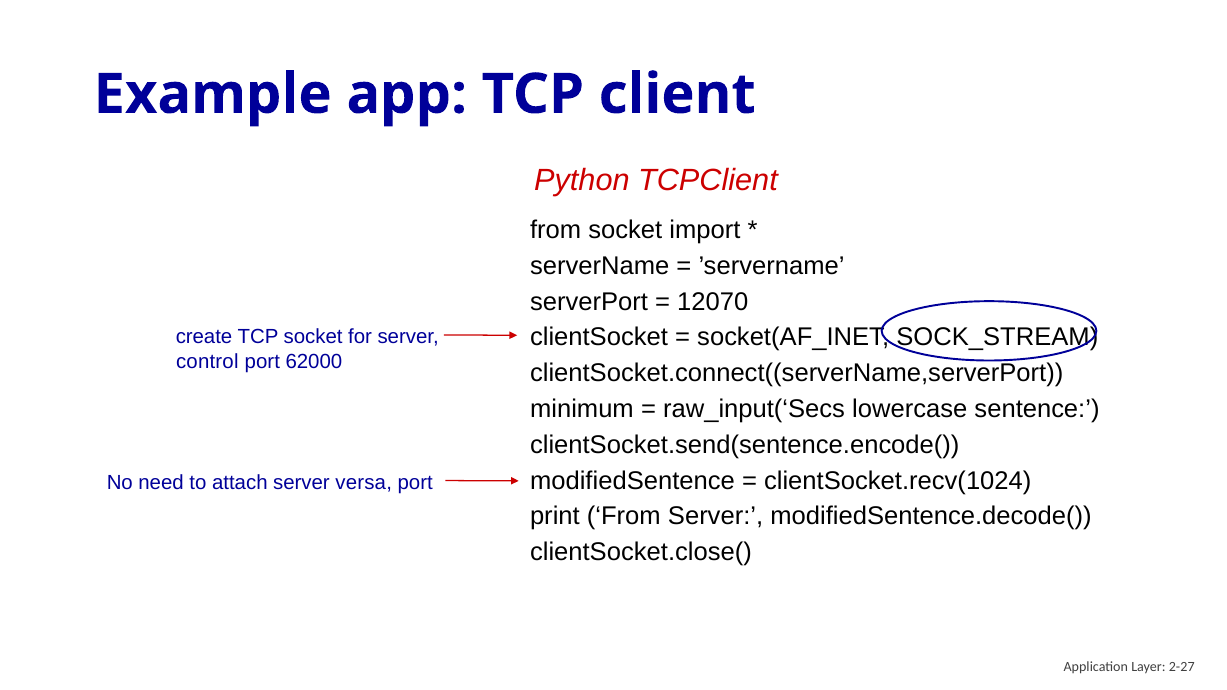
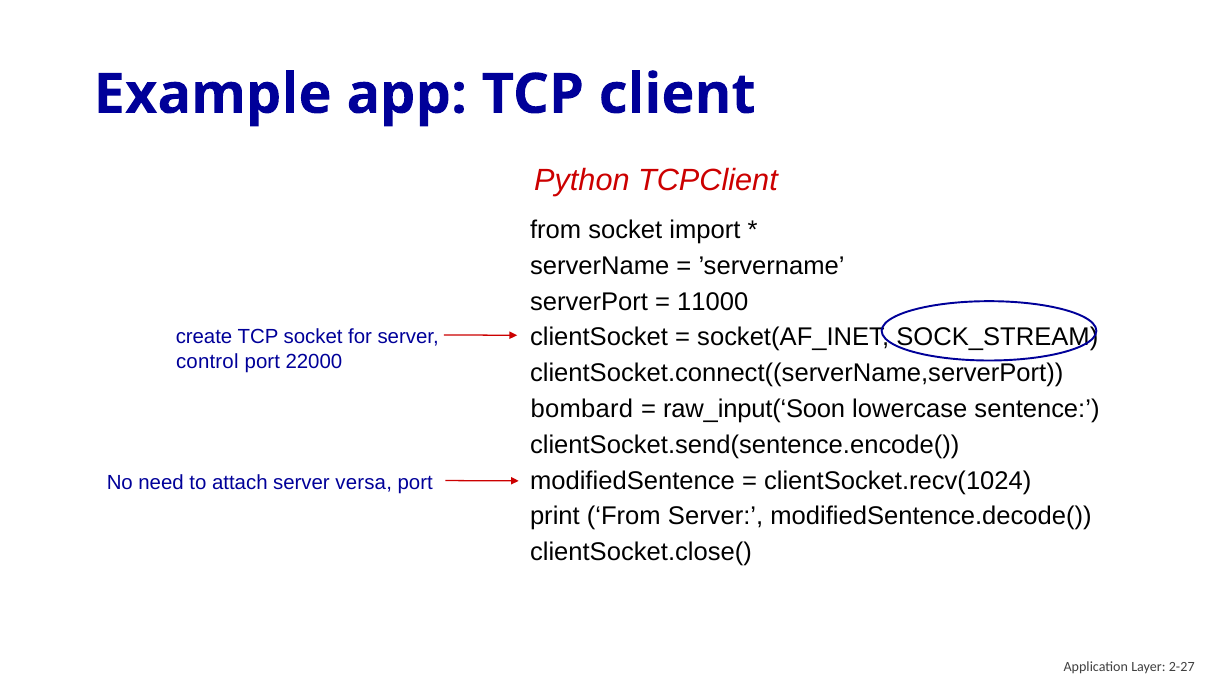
12070: 12070 -> 11000 (713, 302)
62000: 62000 -> 22000 (314, 361)
minimum: minimum -> bombard (582, 409)
raw_input(‘Secs: raw_input(‘Secs -> raw_input(‘Soon (754, 409)
